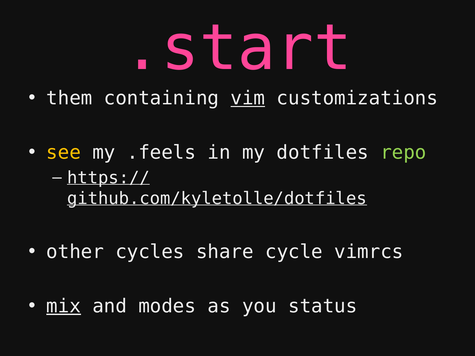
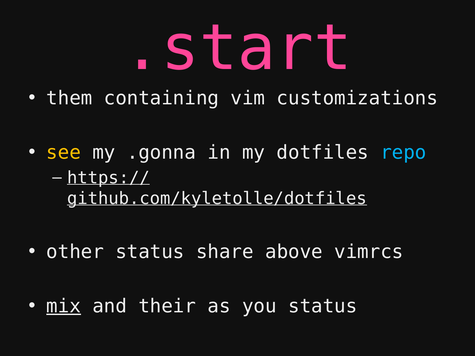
vim underline: present -> none (248, 98)
.feels: .feels -> .gonna (161, 153)
repo colour: light green -> light blue (403, 153)
other cycles: cycles -> status (150, 252)
cycle: cycle -> above (294, 252)
modes: modes -> their (167, 306)
